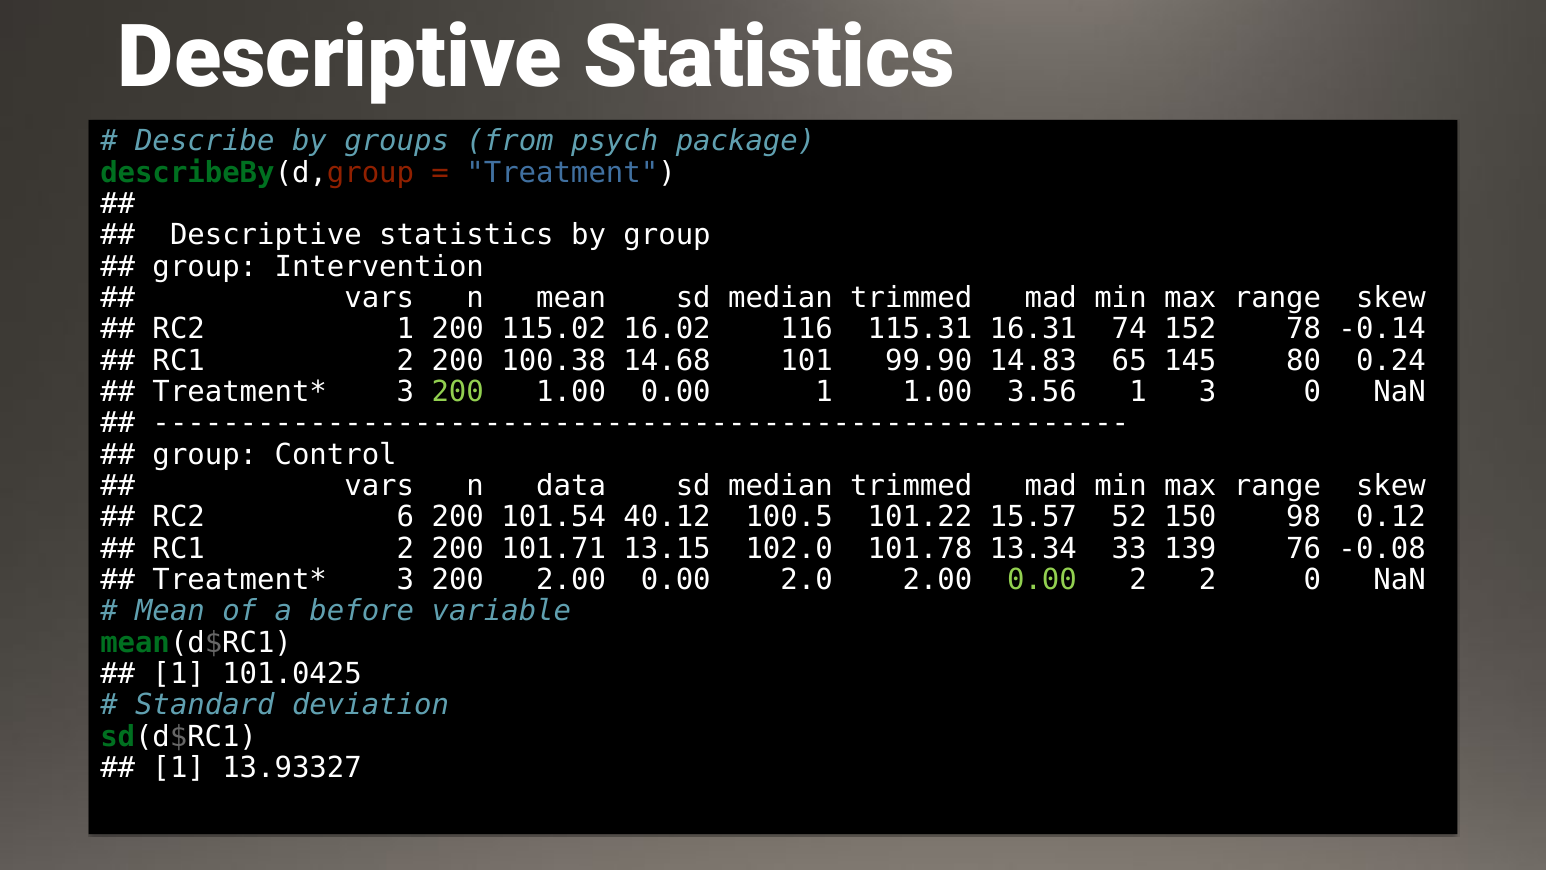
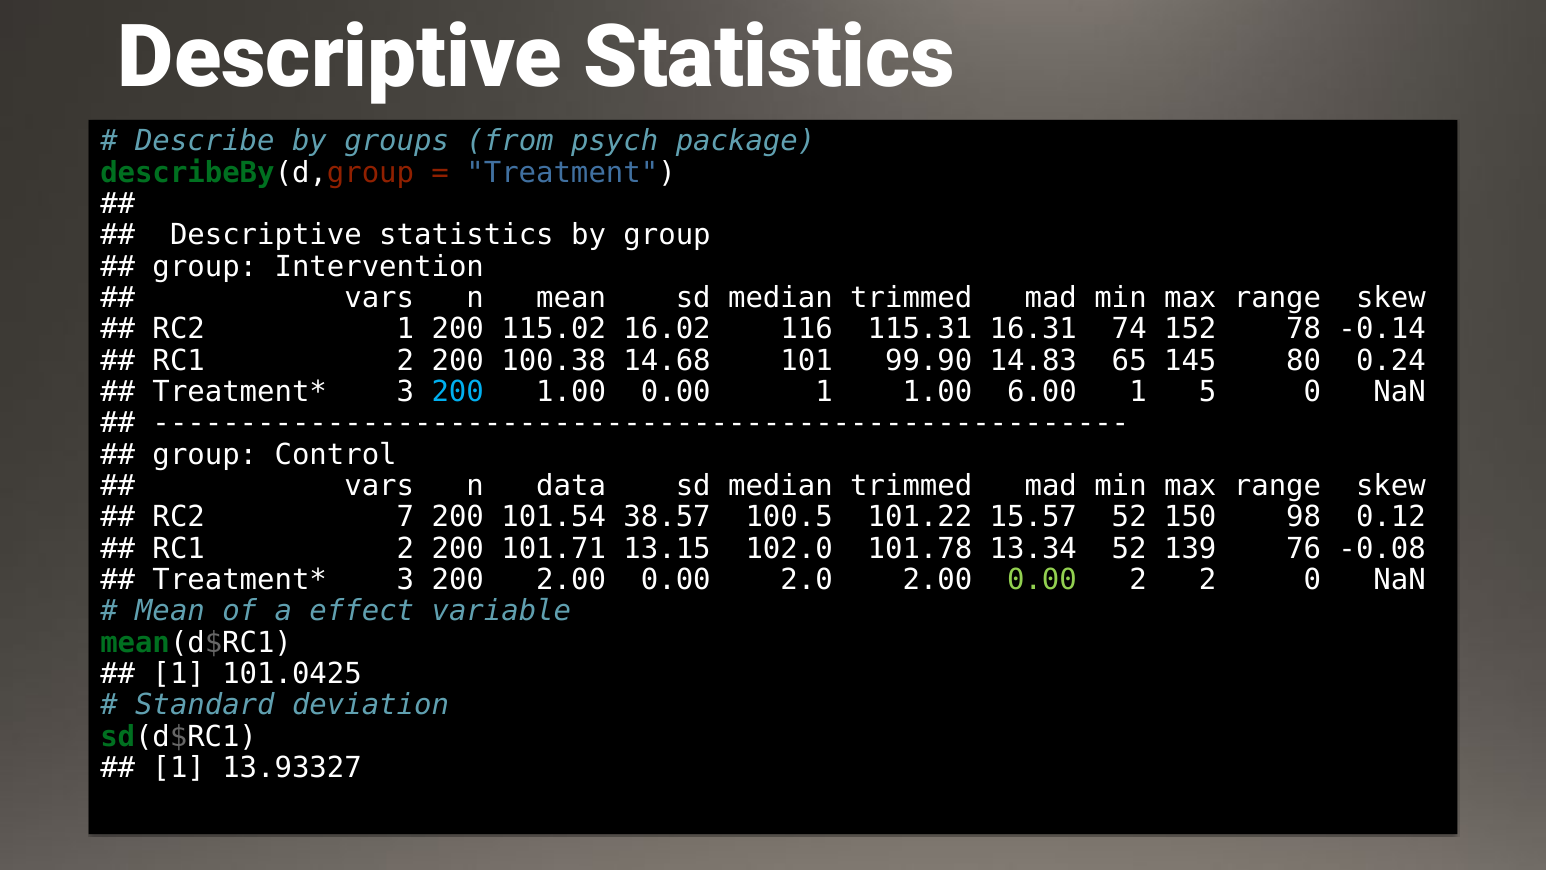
200 colour: light green -> light blue (458, 392)
3.56: 3.56 -> 6.00 (1042, 392)
1 3: 3 -> 5 (1208, 392)
6: 6 -> 7 (405, 517)
40.12: 40.12 -> 38.57 (667, 517)
13.34 33: 33 -> 52 (1129, 548)
before: before -> effect (362, 611)
